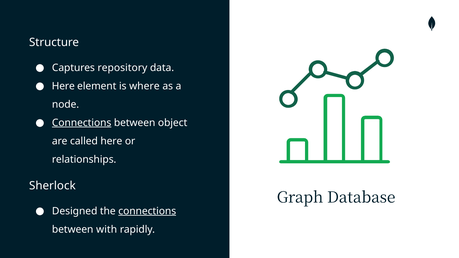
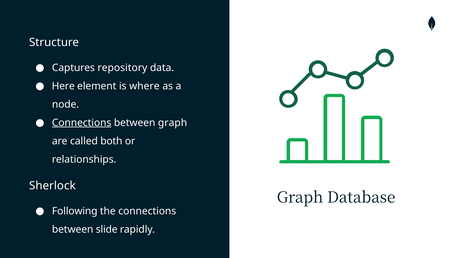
between object: object -> graph (173, 123)
called here: here -> both (111, 141)
Designed: Designed -> Following (75, 211)
connections underline: present -> none (147, 211)
with: with -> slide (107, 230)
